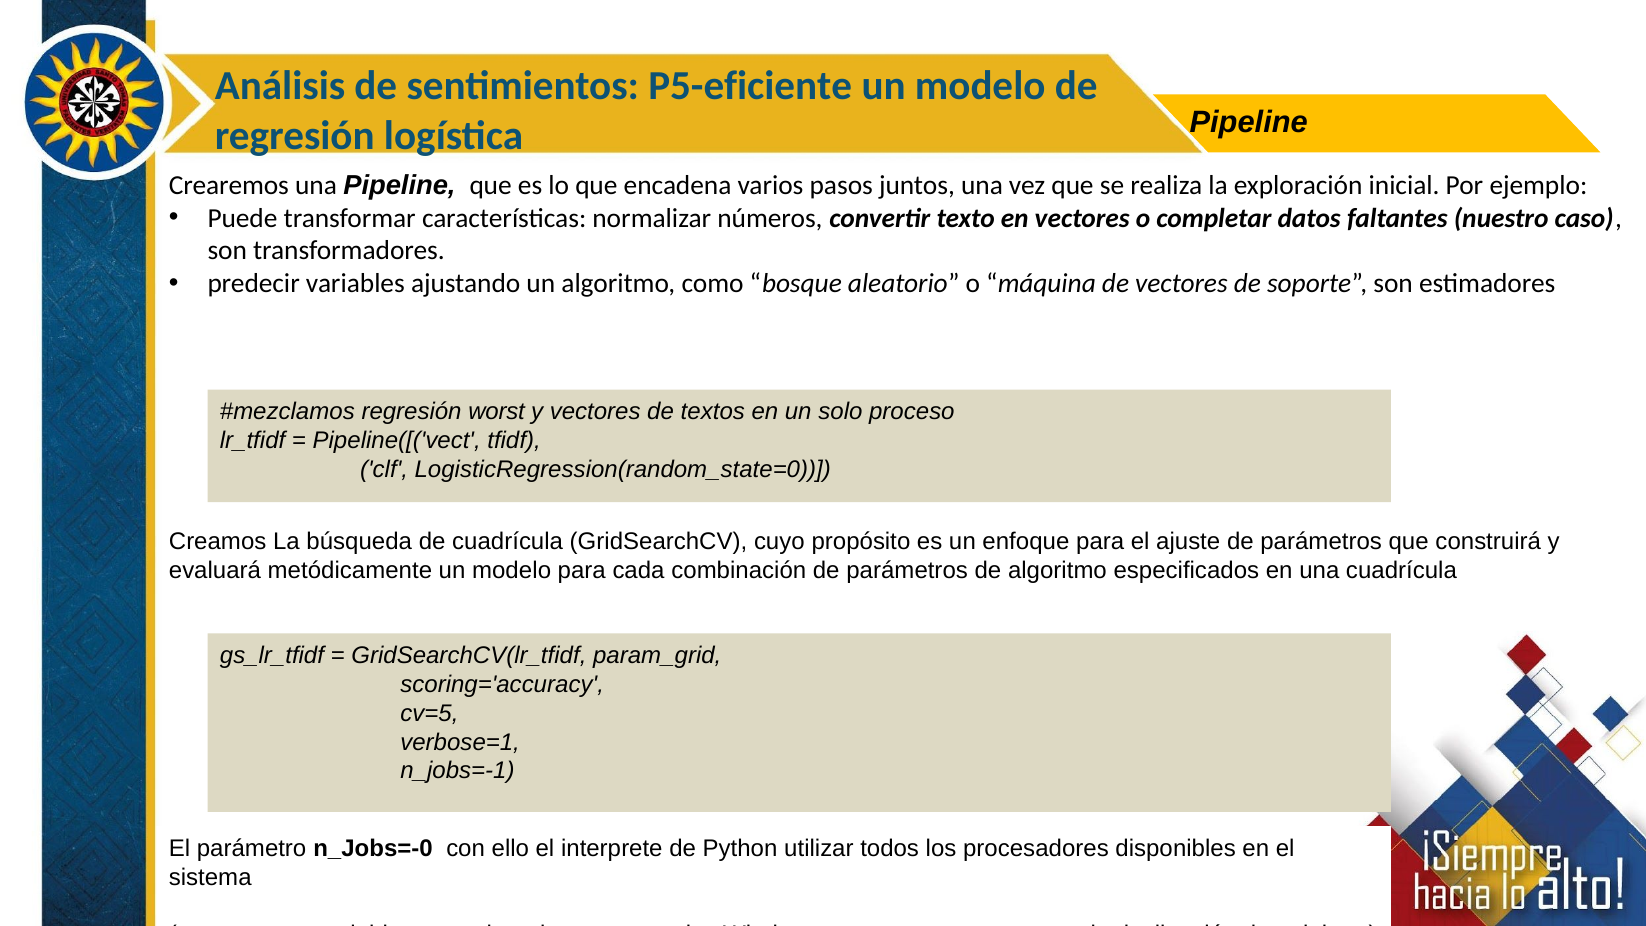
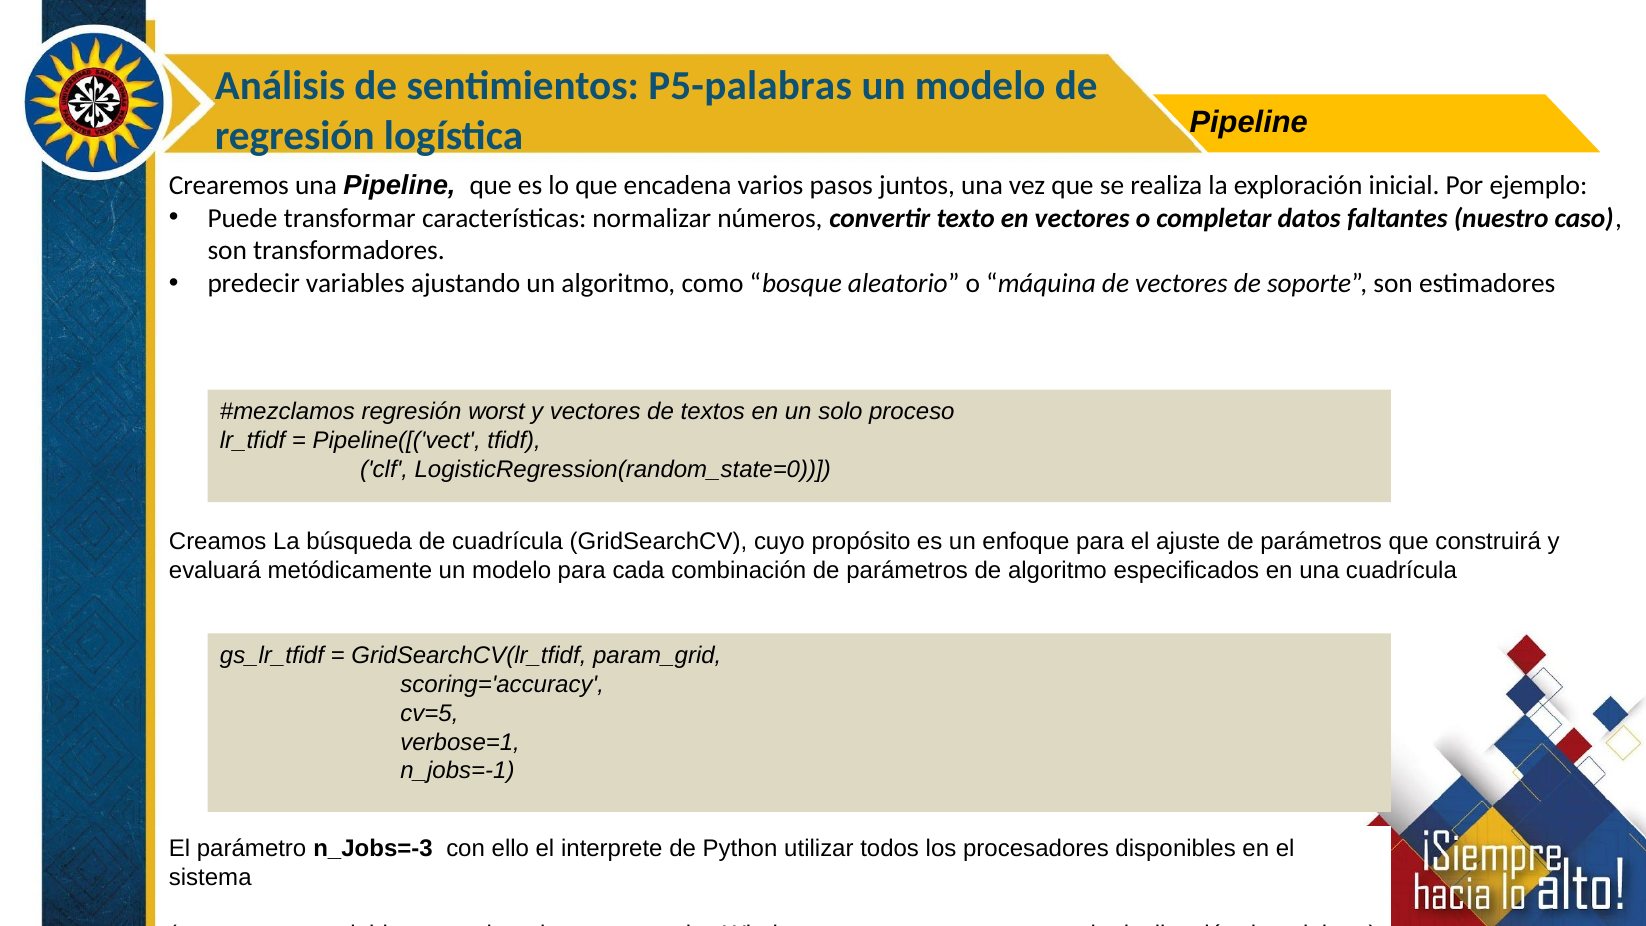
P5-eficiente: P5-eficiente -> P5-palabras (750, 86)
n_Jobs=-0: n_Jobs=-0 -> n_Jobs=-3 (373, 848)
